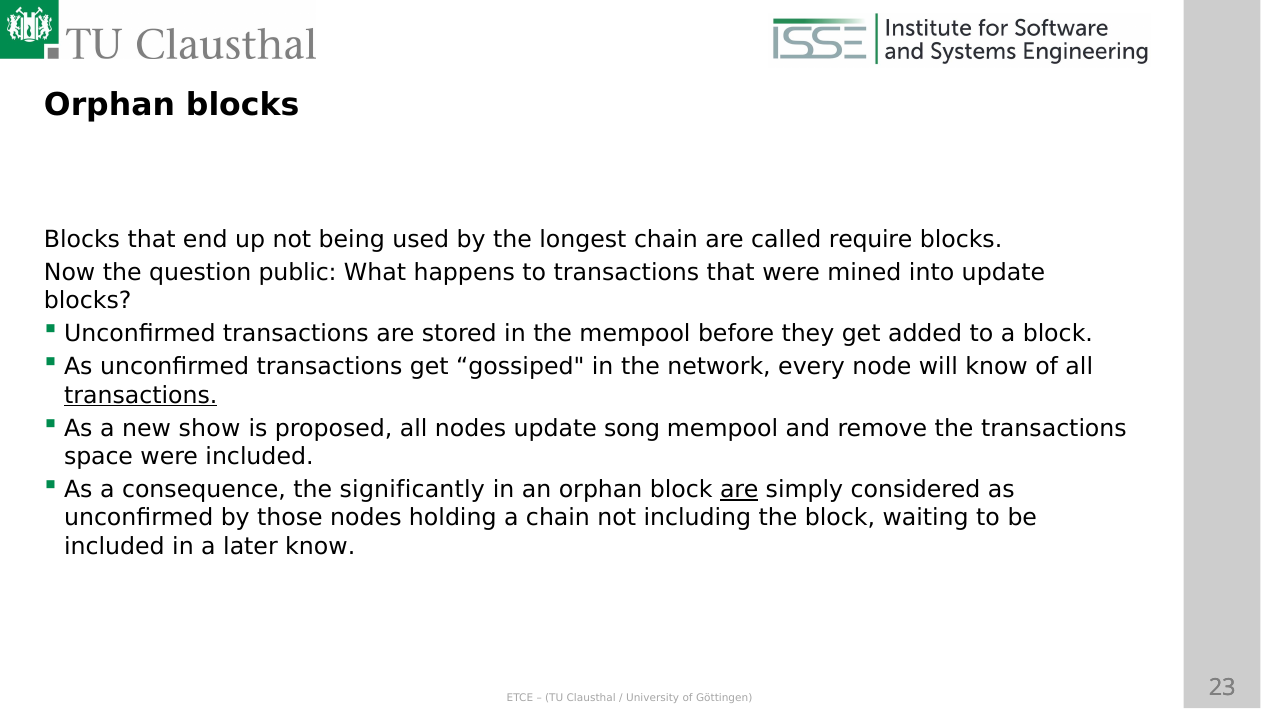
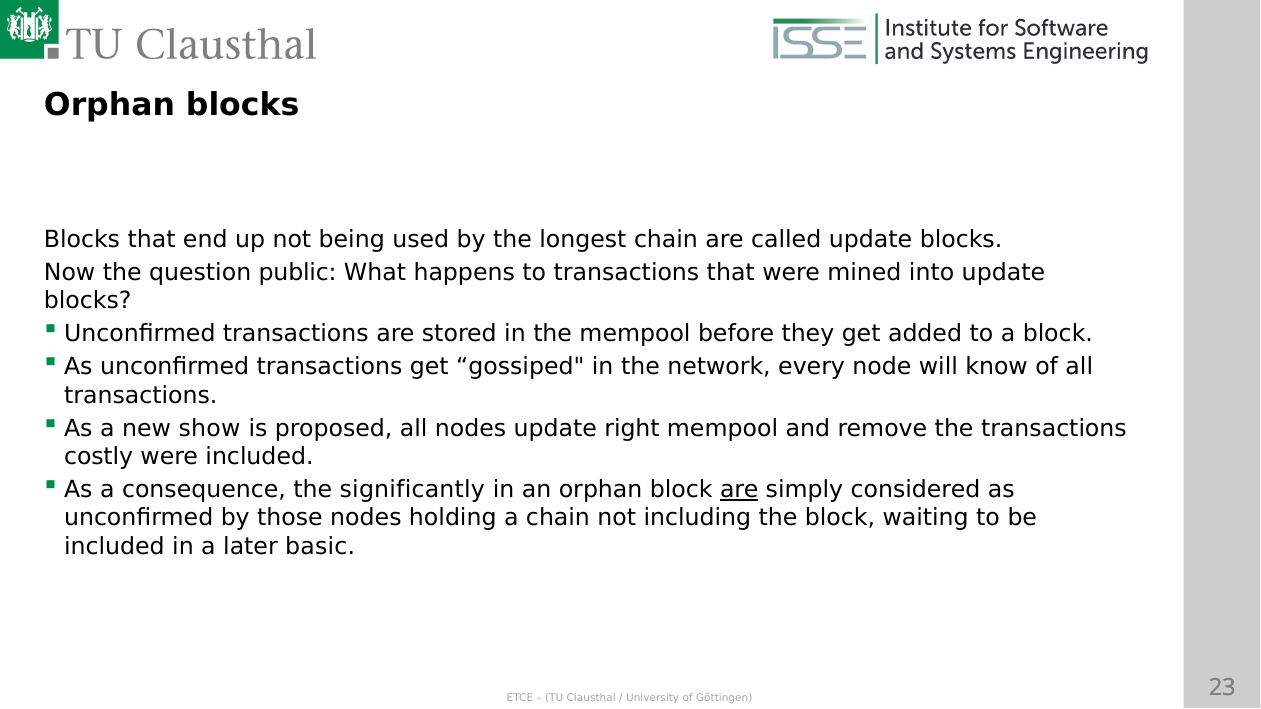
called require: require -> update (871, 239)
transactions underline: present -> none (141, 395)
song: song -> right (632, 429)
space: space -> costly (99, 457)
later know: know -> basic (320, 547)
